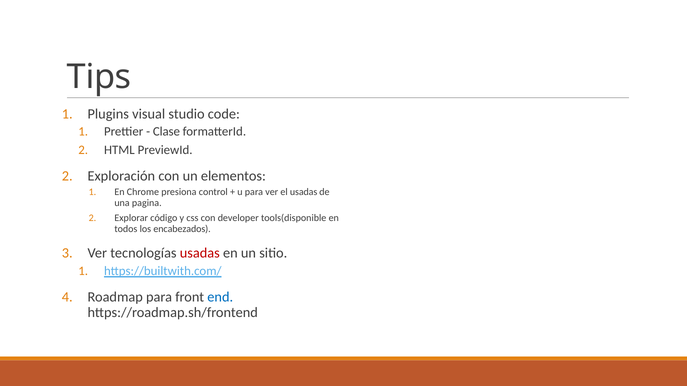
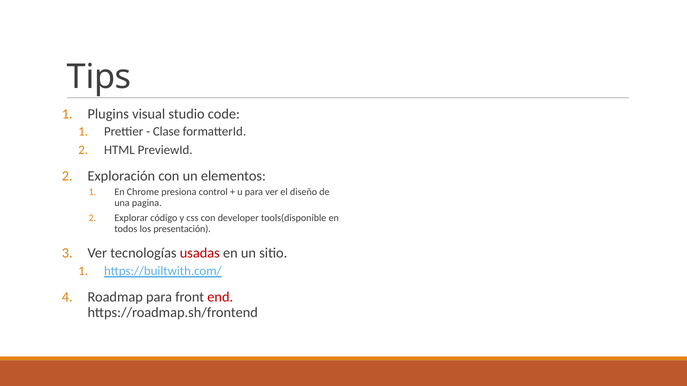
el usadas: usadas -> diseño (304, 192)
encabezados: encabezados -> presentación (182, 229)
end colour: blue -> red (220, 297)
